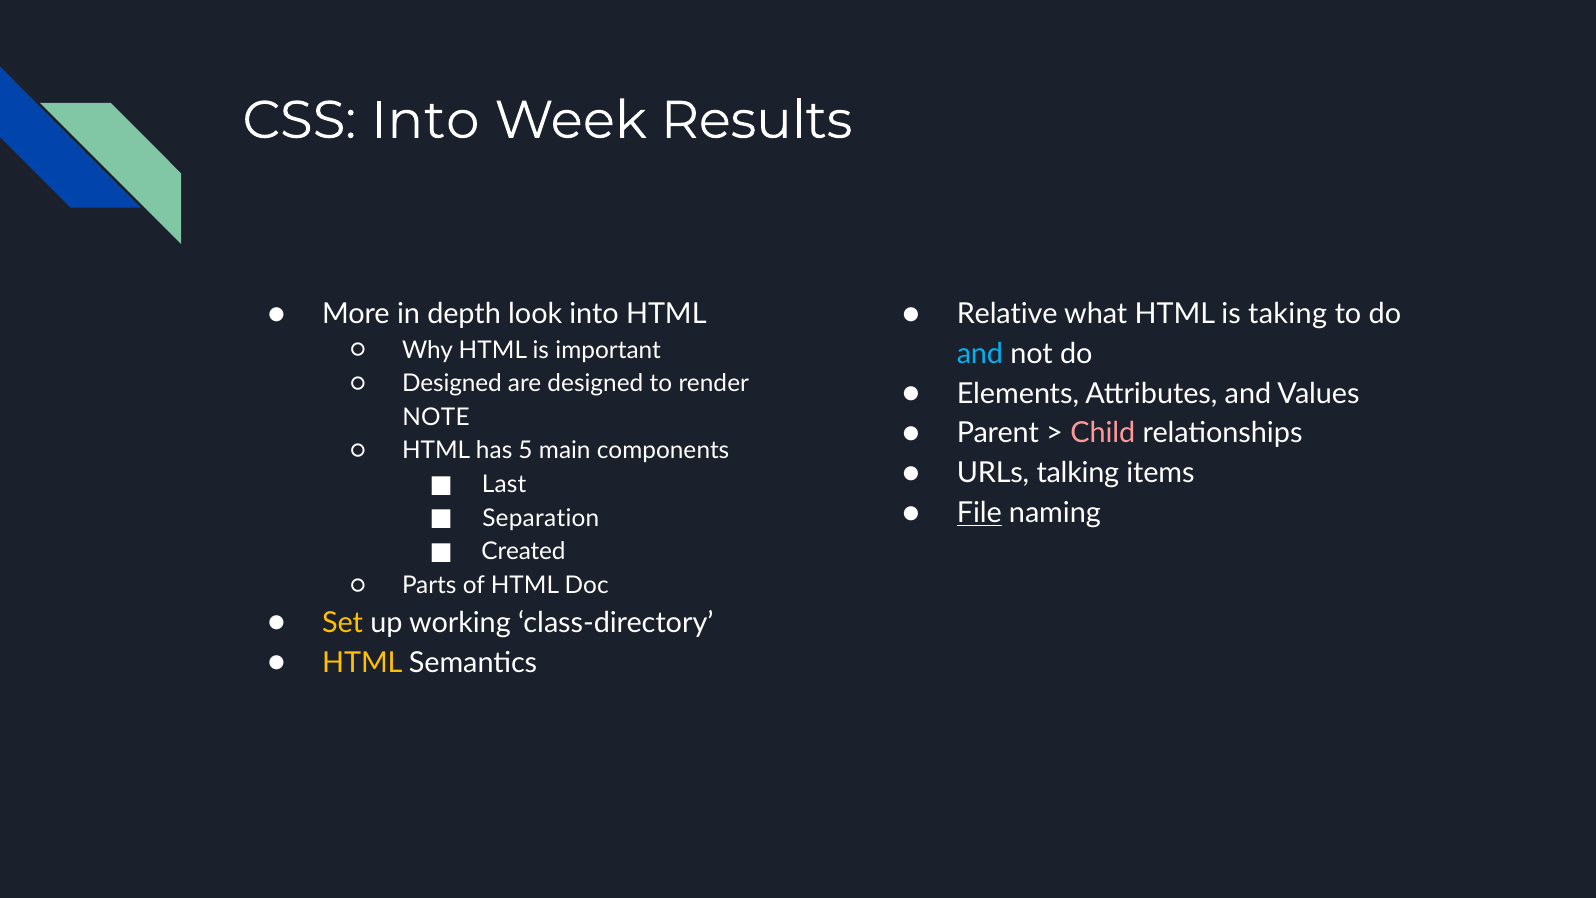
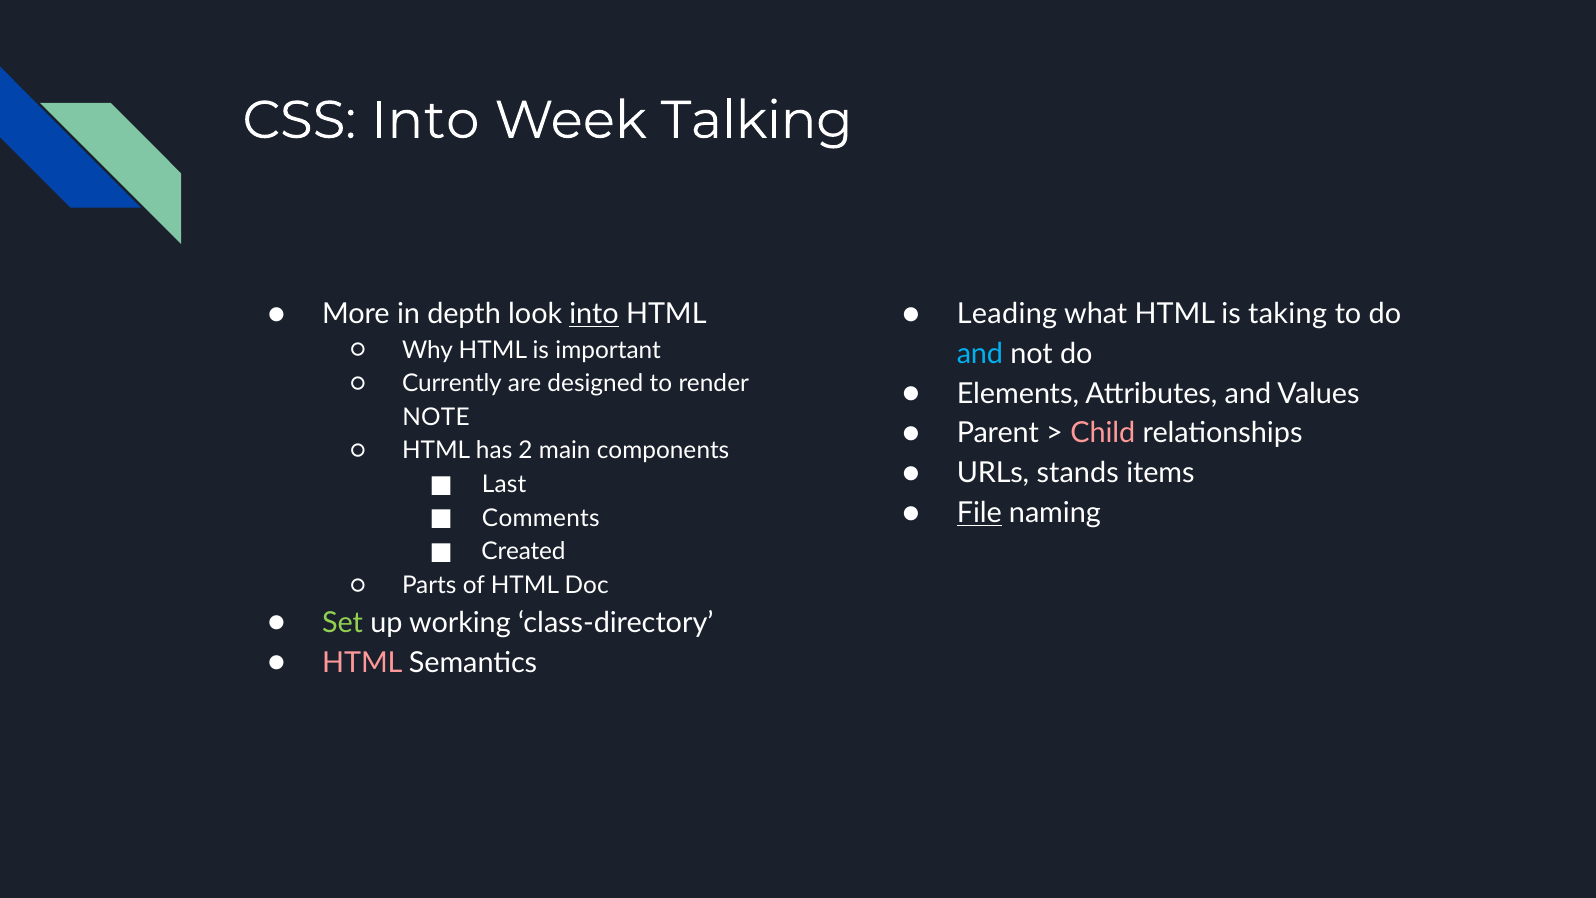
Results: Results -> Talking (757, 120)
into underline: none -> present (594, 314)
Relative: Relative -> Leading (1007, 314)
Designed: Designed -> Currently (452, 384)
5: 5 -> 2 (526, 451)
talking: talking -> stands (1078, 473)
Separation: Separation -> Comments (541, 518)
Set colour: yellow -> light green (343, 623)
HTML colour: yellow -> pink (362, 662)
